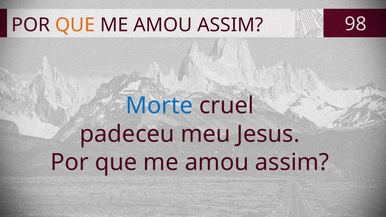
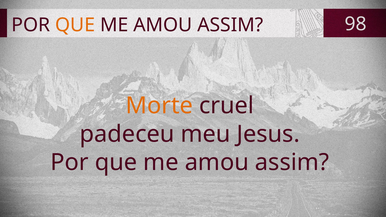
Morte colour: blue -> orange (159, 106)
